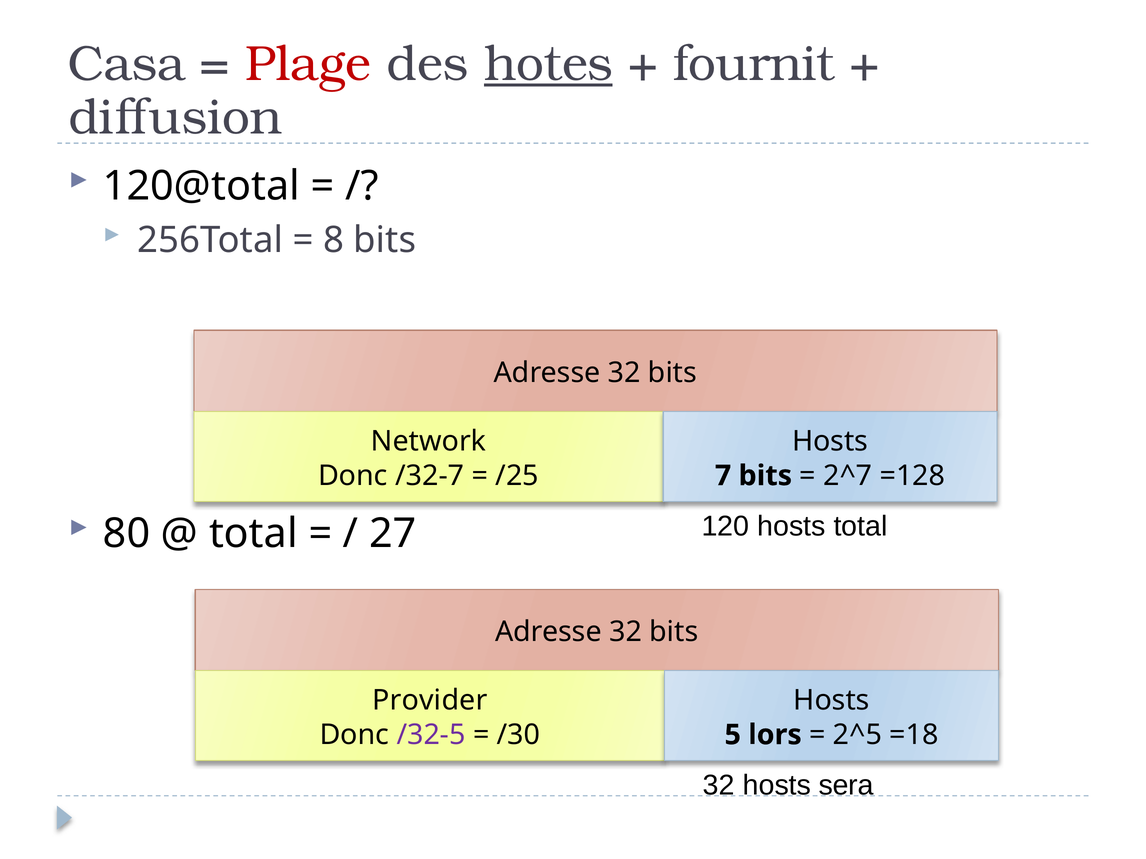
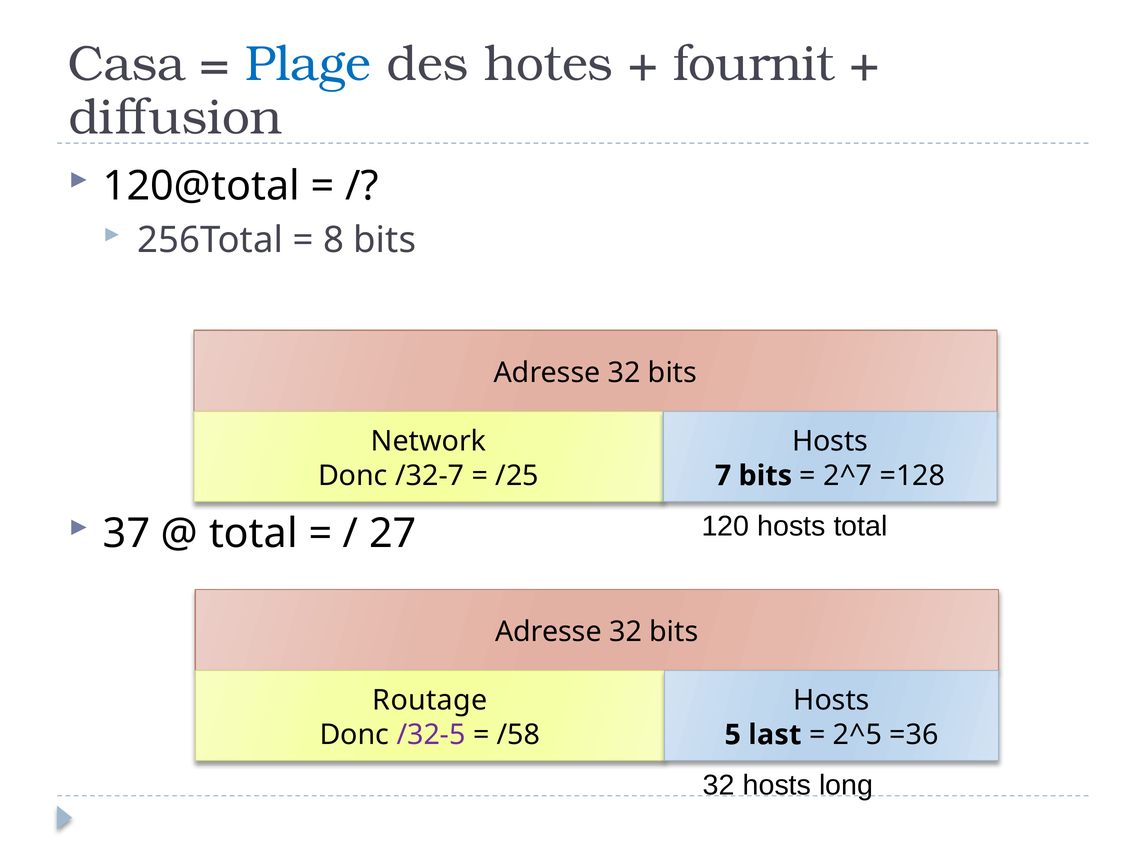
Plage colour: red -> blue (308, 64)
hotes underline: present -> none (549, 64)
80: 80 -> 37 (127, 534)
Provider: Provider -> Routage (430, 701)
/30: /30 -> /58 (519, 735)
lors: lors -> last (775, 735)
=18: =18 -> =36 (914, 735)
sera: sera -> long (846, 786)
